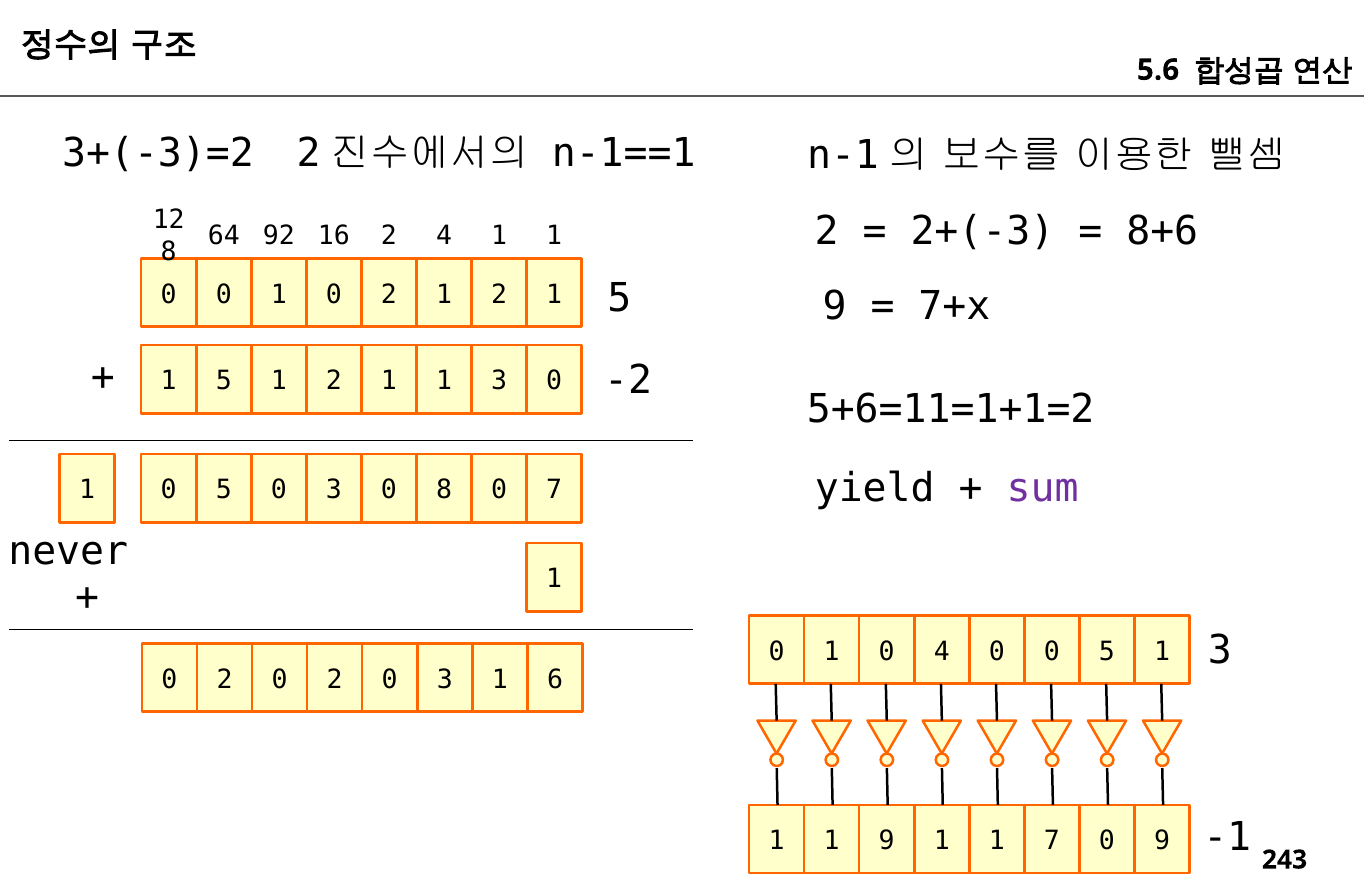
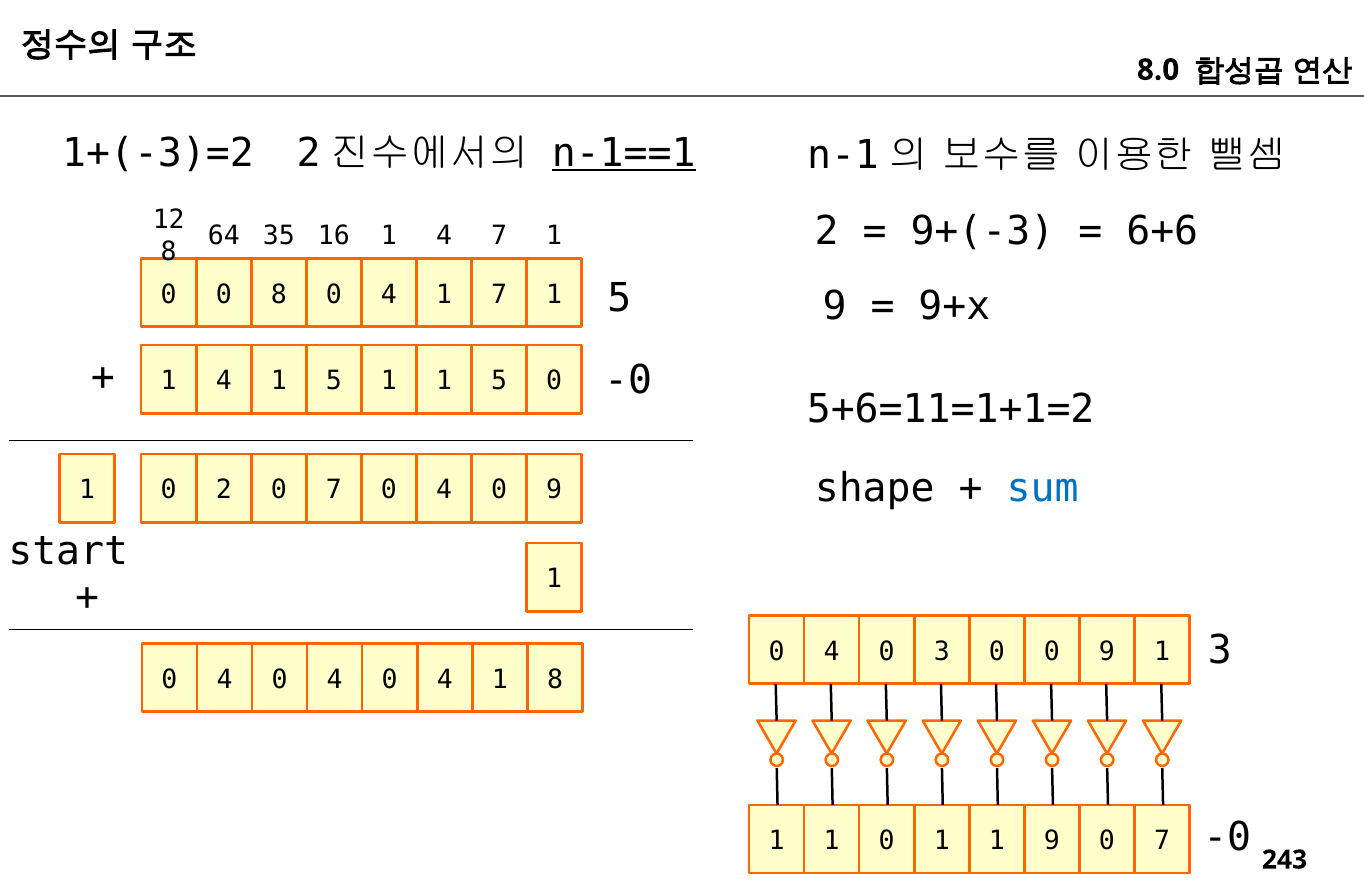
5.6: 5.6 -> 8.0 (1158, 70)
3+(-3)=2: 3+(-3)=2 -> 1+(-3)=2 (158, 153)
n-1==1 underline: none -> present (624, 153)
2+(-3: 2+(-3 -> 9+(-3 (982, 231)
8+6: 8+6 -> 6+6 (1162, 231)
92: 92 -> 35 (279, 236)
16 2: 2 -> 1 (389, 236)
4 1: 1 -> 7 (499, 236)
0 0 1: 1 -> 8 (279, 294)
2: 2 -> 4 (389, 294)
2: 2 -> 7 (499, 294)
7+x: 7+x -> 9+x (954, 307)
-2: -2 -> -0 (628, 380)
5: 5 -> 4 (224, 381)
2: 2 -> 5 (334, 381)
1 1 3: 3 -> 5 (499, 381)
yield: yield -> shape (875, 488)
sum colour: purple -> blue (1043, 488)
5: 5 -> 2 (224, 490)
3: 3 -> 7 (334, 490)
8: 8 -> 4 (444, 490)
7: 7 -> 9 (554, 490)
never: never -> start (68, 552)
1: 1 -> 4 (832, 651)
0 4: 4 -> 3 (942, 651)
0 0 5: 5 -> 9 (1107, 651)
2: 2 -> 4 (225, 679)
2: 2 -> 4 (335, 679)
3: 3 -> 4 (445, 679)
1 6: 6 -> 8 (555, 679)
-1: -1 -> -0 (1227, 837)
1 1 9: 9 -> 0 (887, 841)
1 7: 7 -> 9 (1052, 841)
9: 9 -> 7 (1162, 841)
